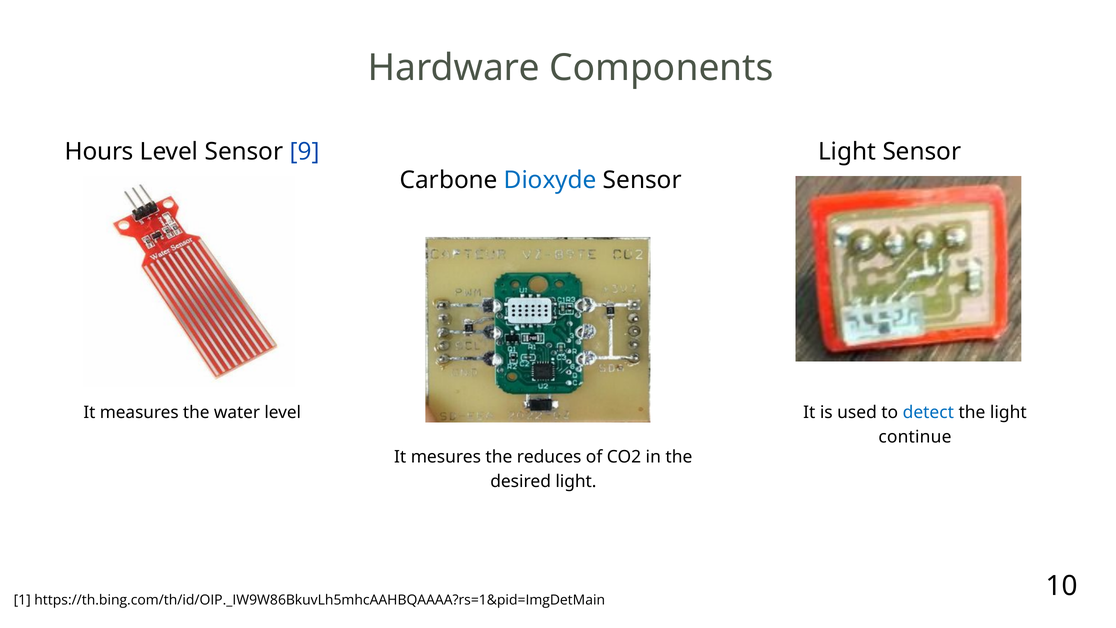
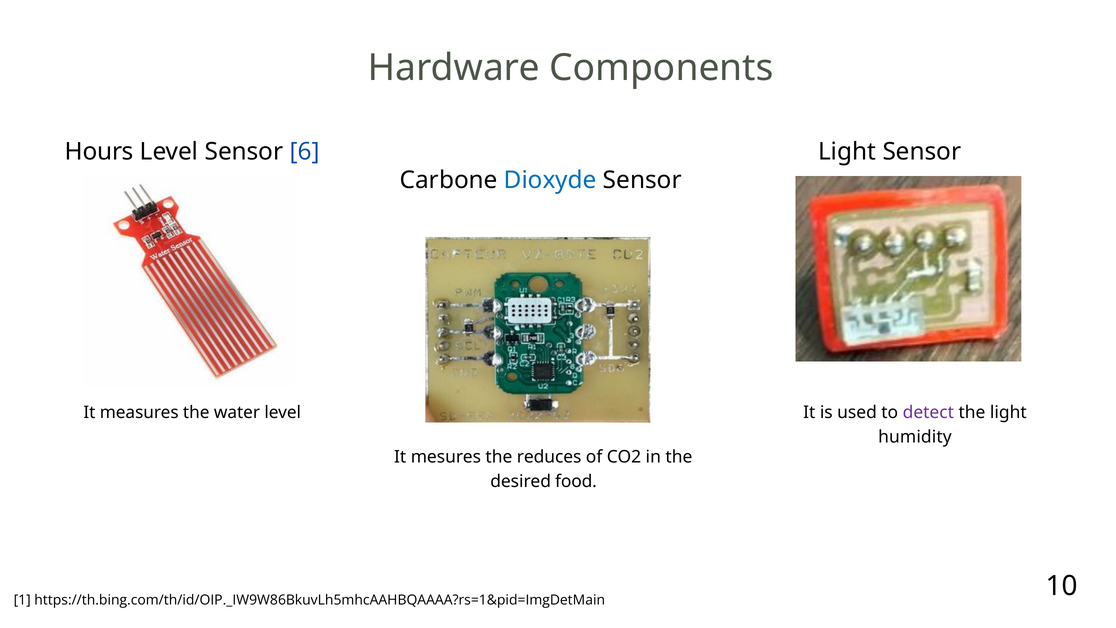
9: 9 -> 6 (305, 151)
detect colour: blue -> purple (928, 412)
continue: continue -> humidity (915, 437)
desired light: light -> food (576, 481)
